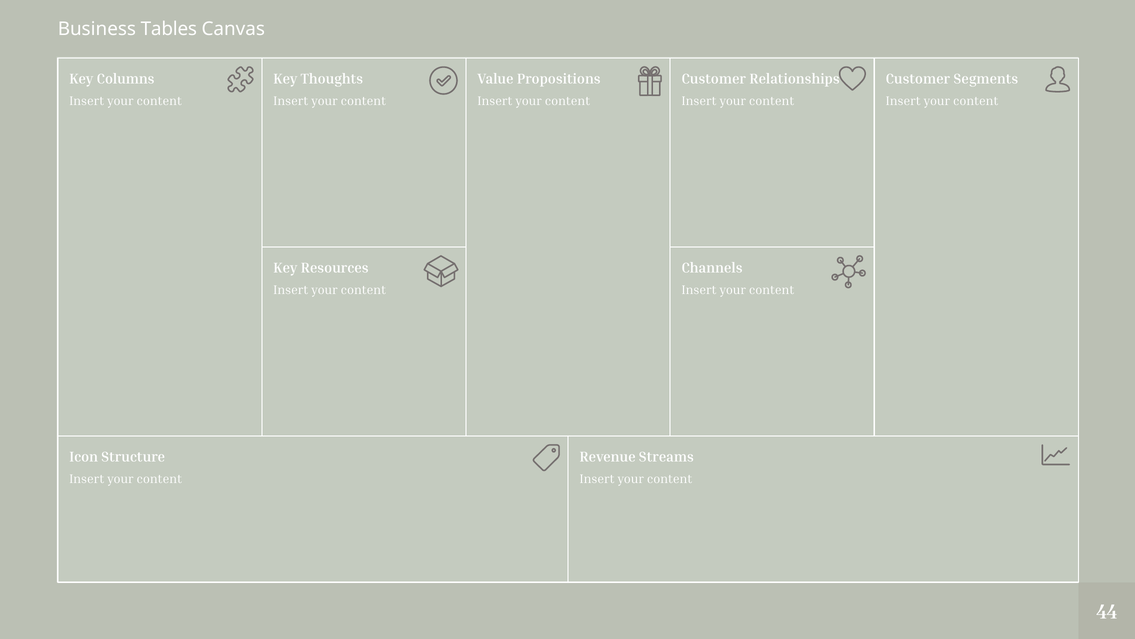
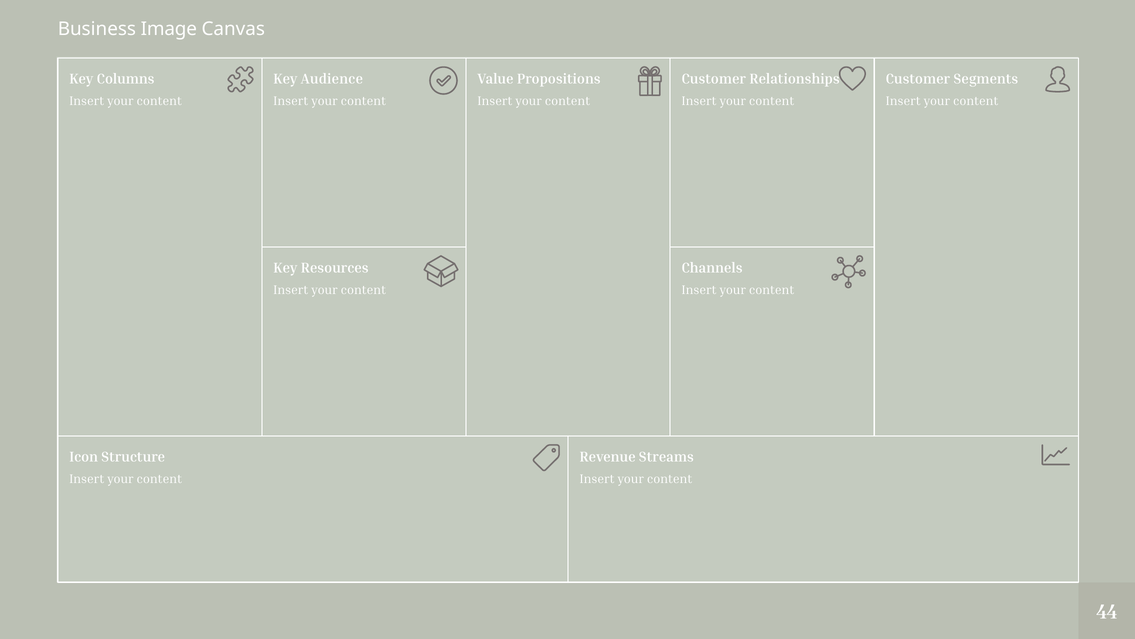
Tables: Tables -> Image (169, 29)
Thoughts: Thoughts -> Audience (332, 79)
